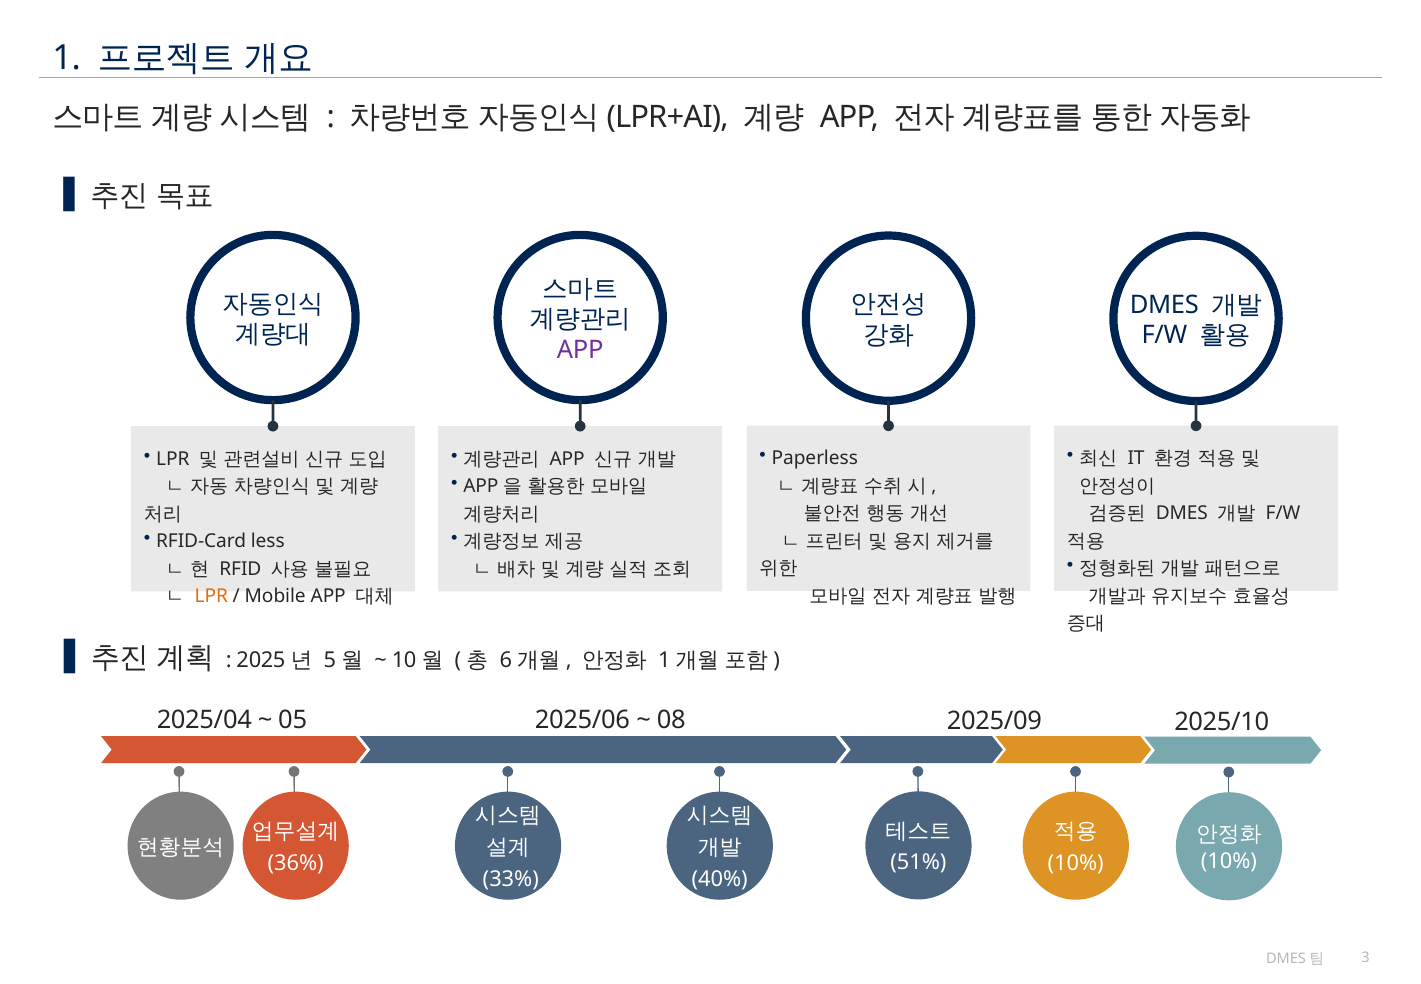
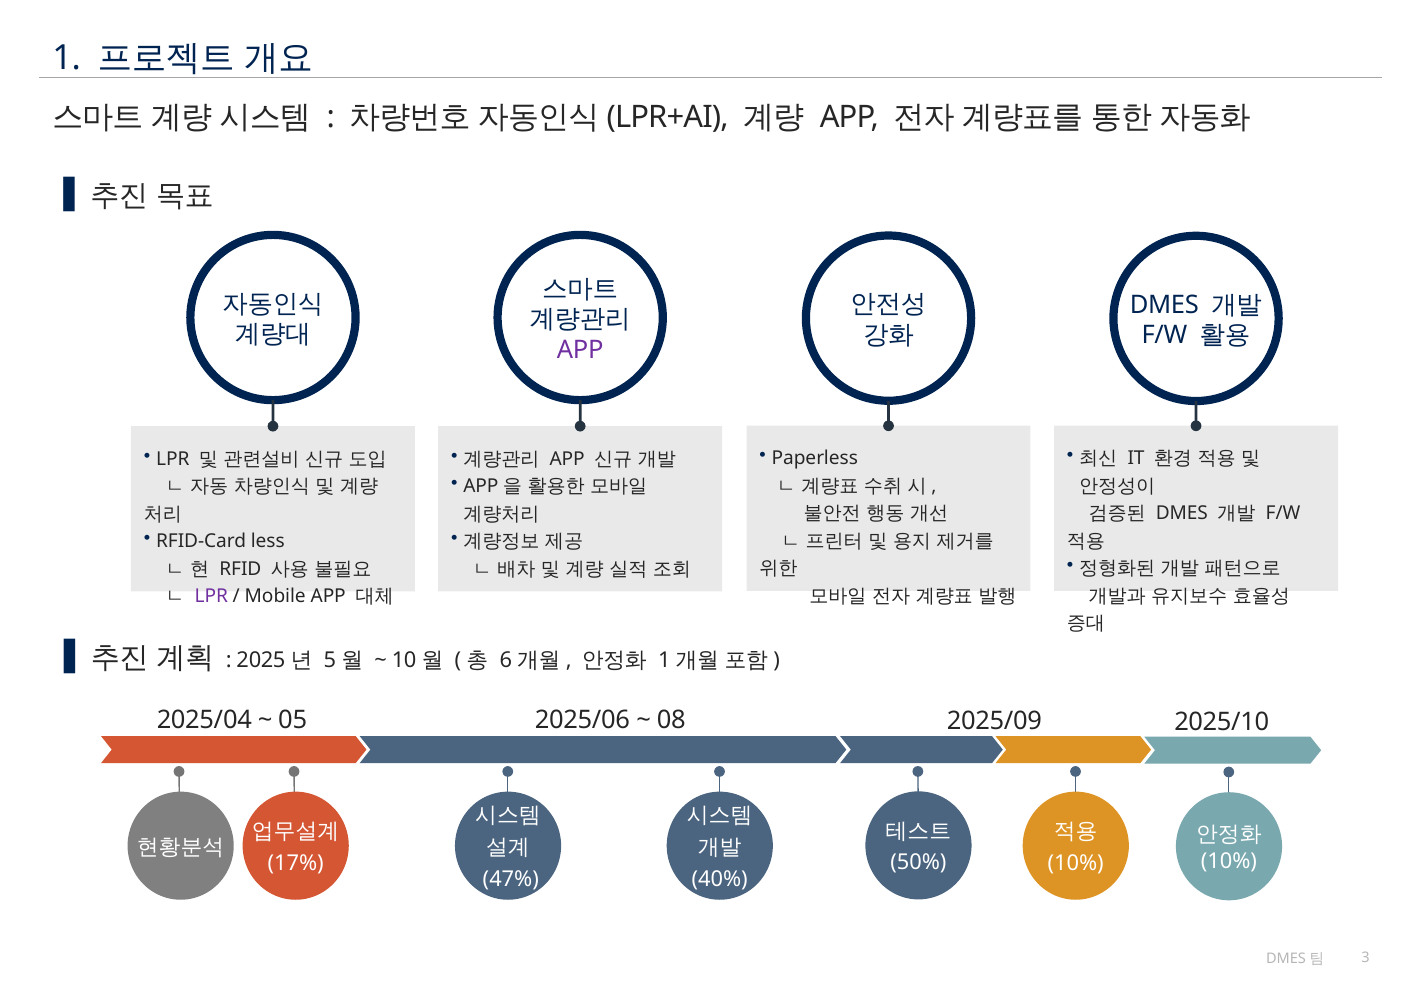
LPR colour: orange -> purple (211, 596)
51%: 51% -> 50% (918, 863)
36%: 36% -> 17% (296, 863)
33%: 33% -> 47% (511, 879)
